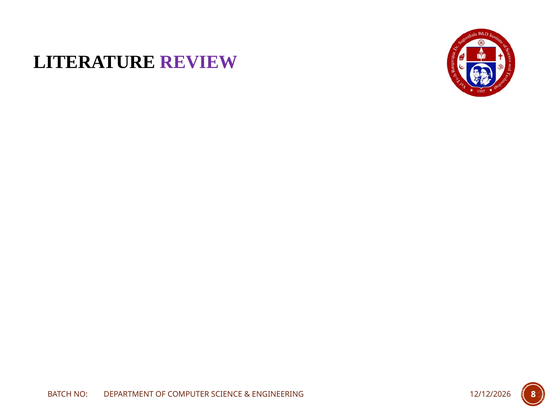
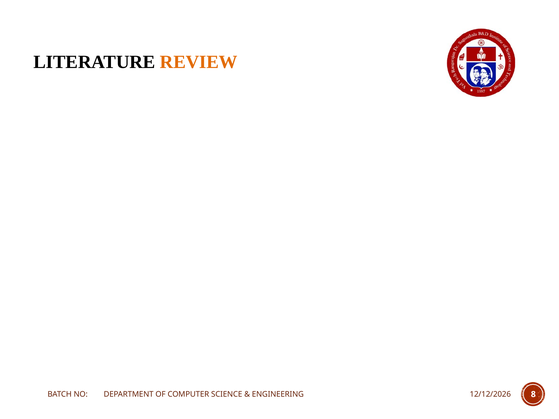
REVIEW colour: purple -> orange (199, 62)
